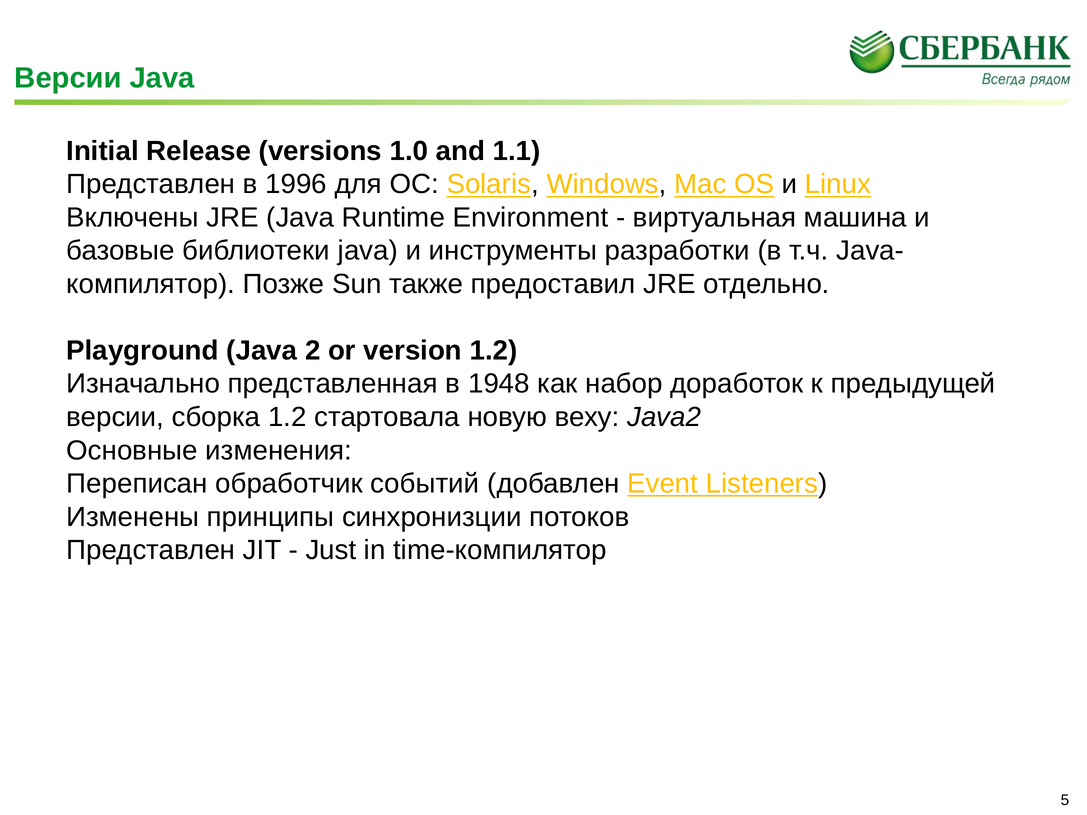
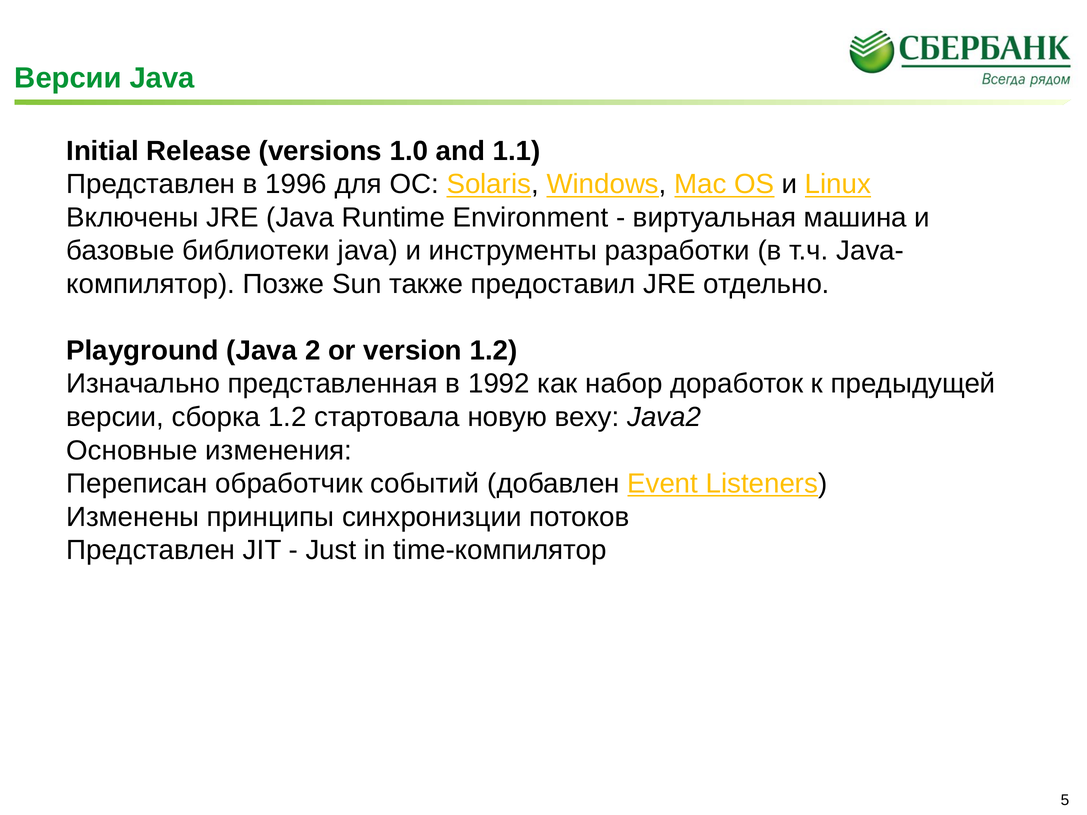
1948: 1948 -> 1992 (499, 384)
